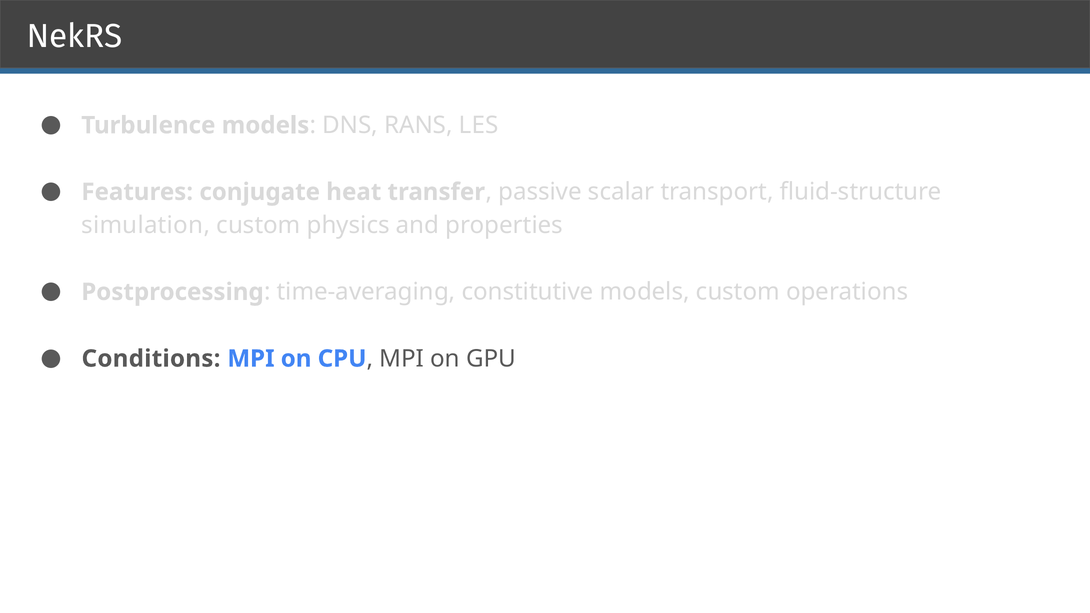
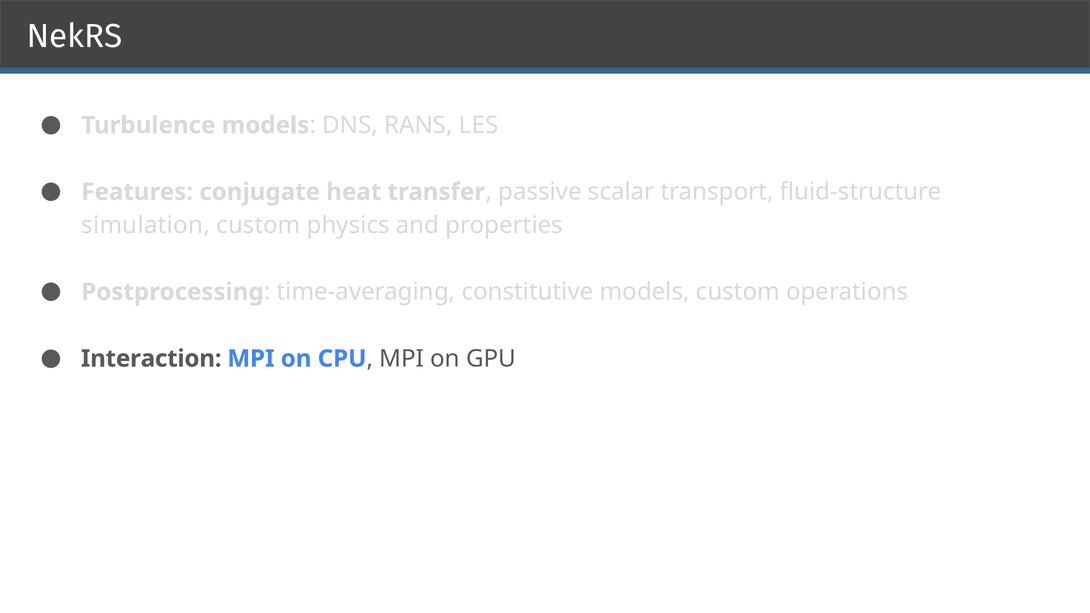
Conditions: Conditions -> Interaction (151, 359)
